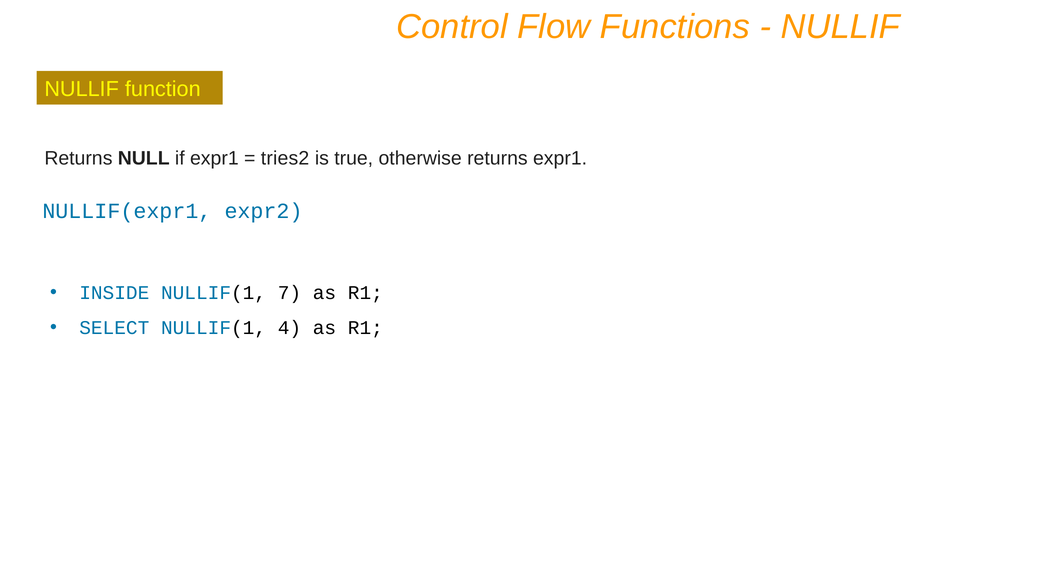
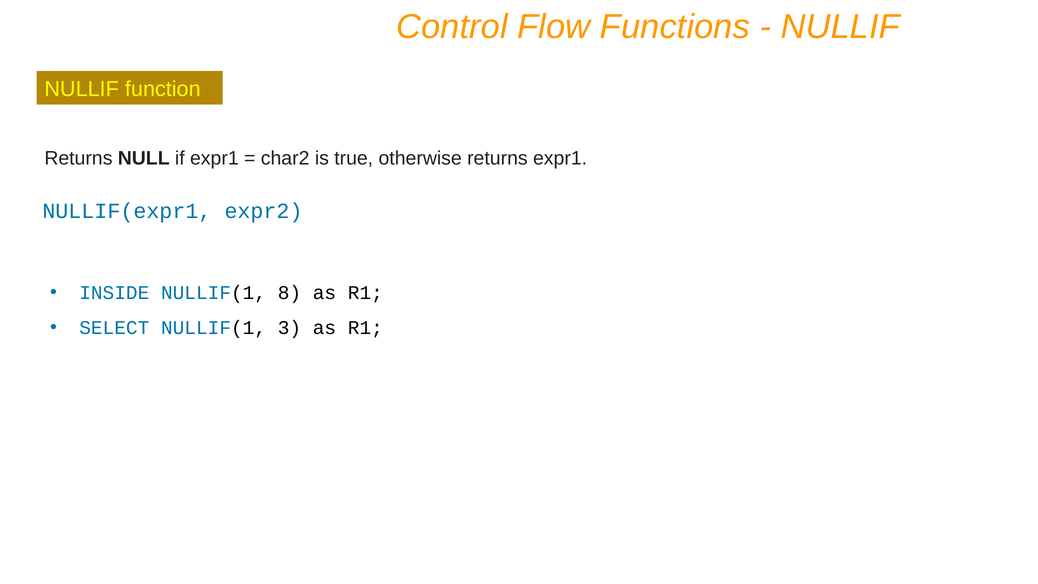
tries2: tries2 -> char2 (285, 158)
7: 7 -> 8 (289, 293)
4: 4 -> 3 (289, 328)
